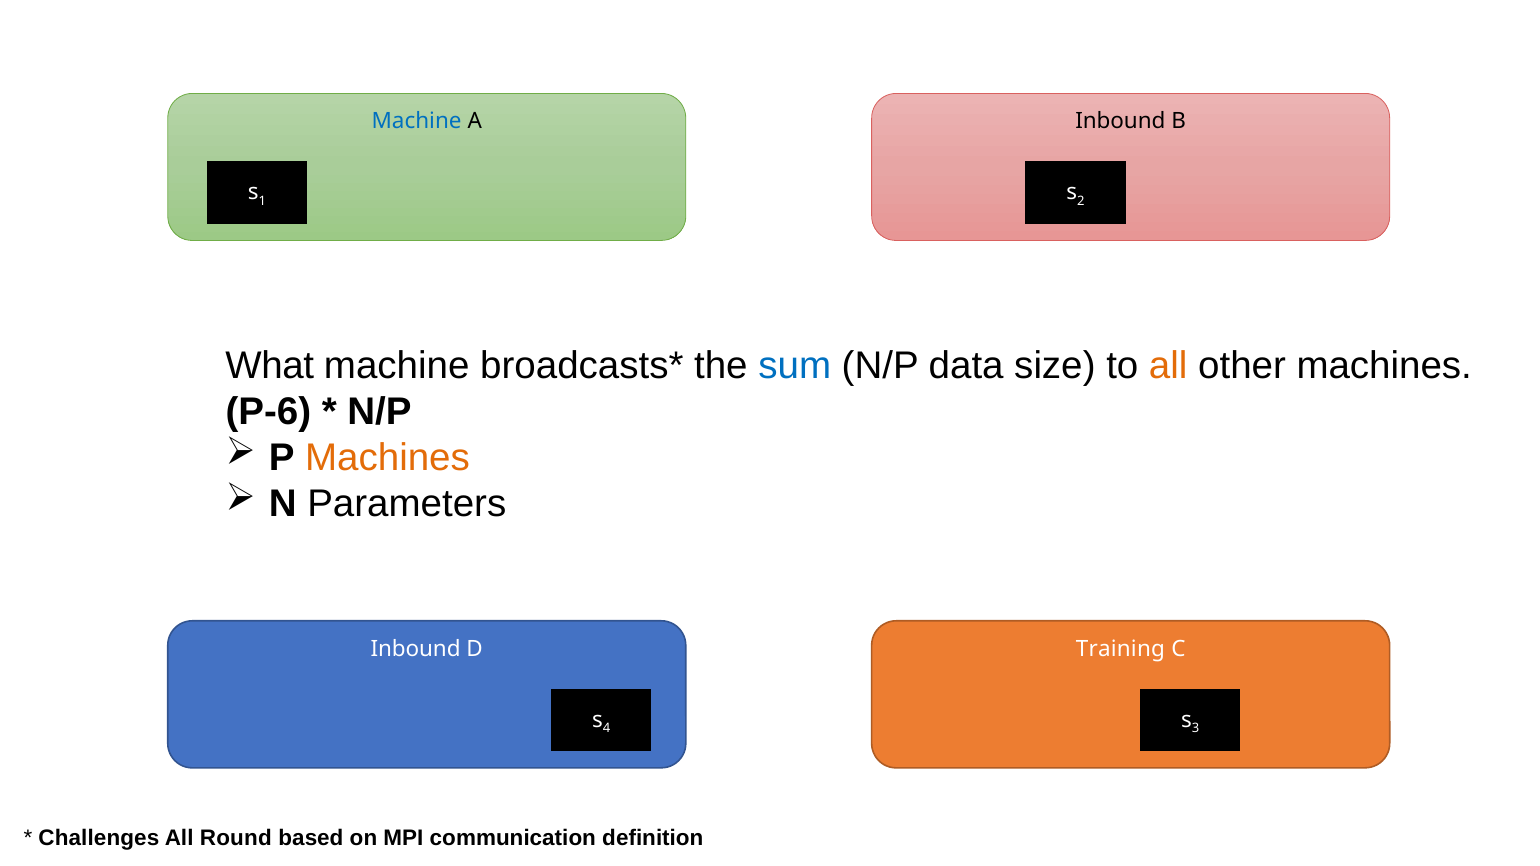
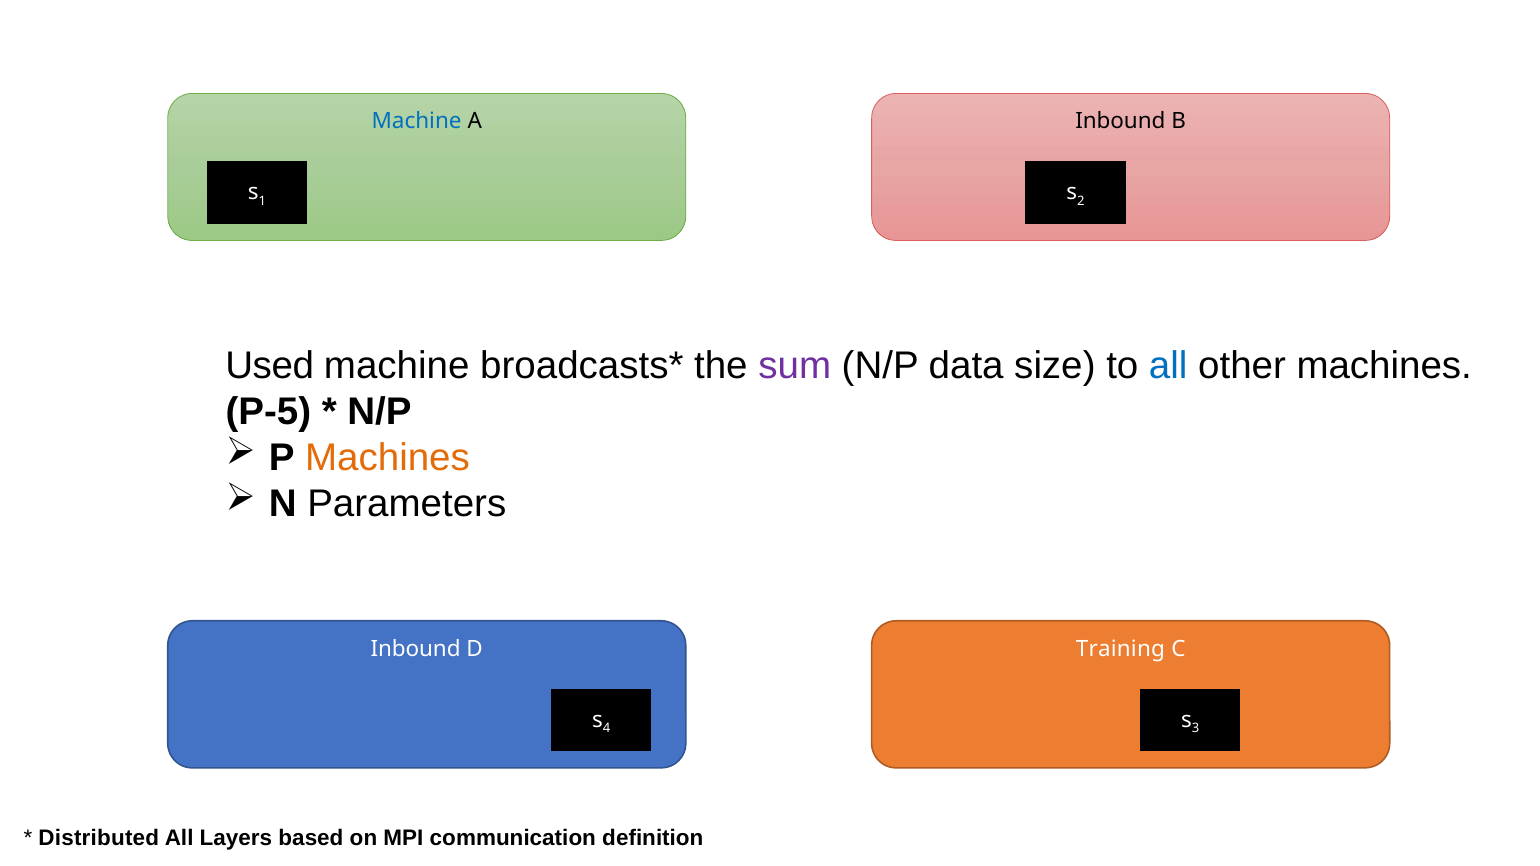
What: What -> Used (270, 365)
sum colour: blue -> purple (795, 365)
all colour: orange -> blue (1168, 365)
P-6: P-6 -> P-5 (268, 412)
Challenges: Challenges -> Distributed (99, 838)
Round: Round -> Layers (236, 838)
